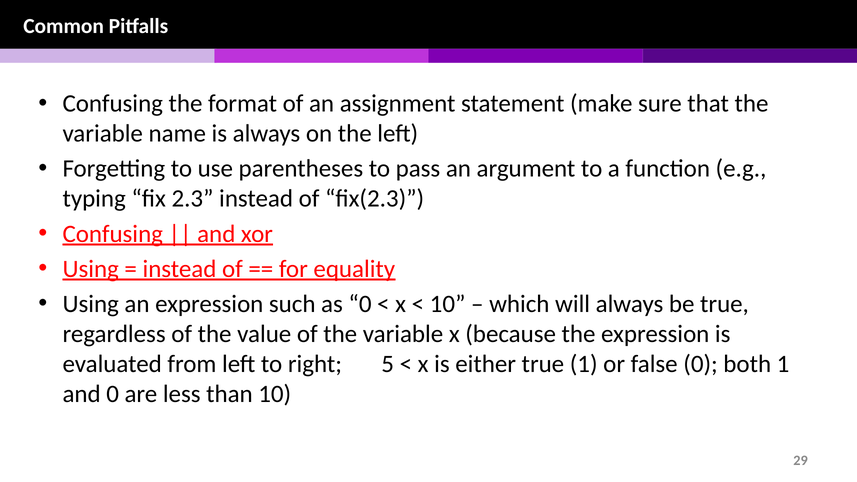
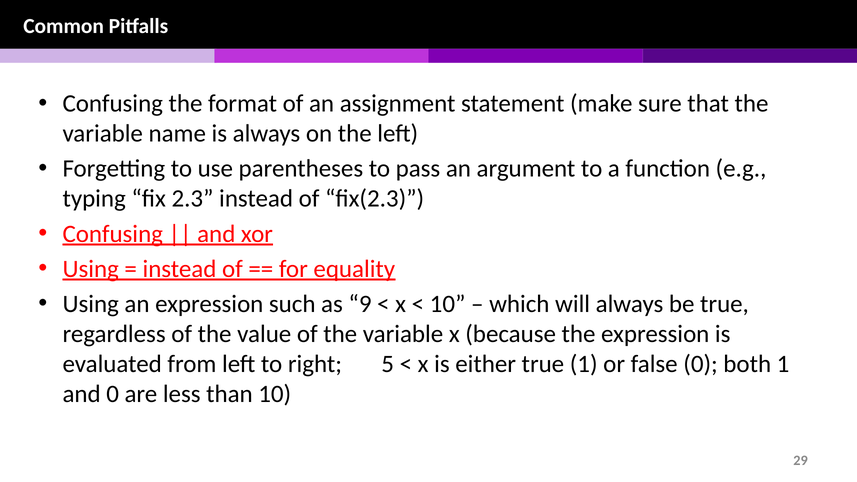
as 0: 0 -> 9 (360, 304)
